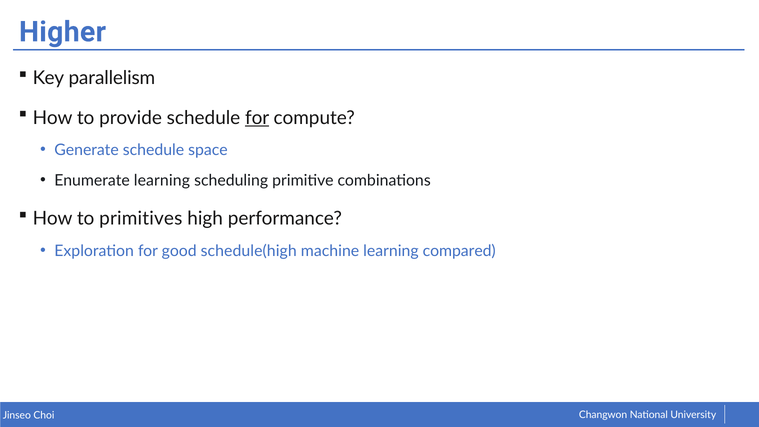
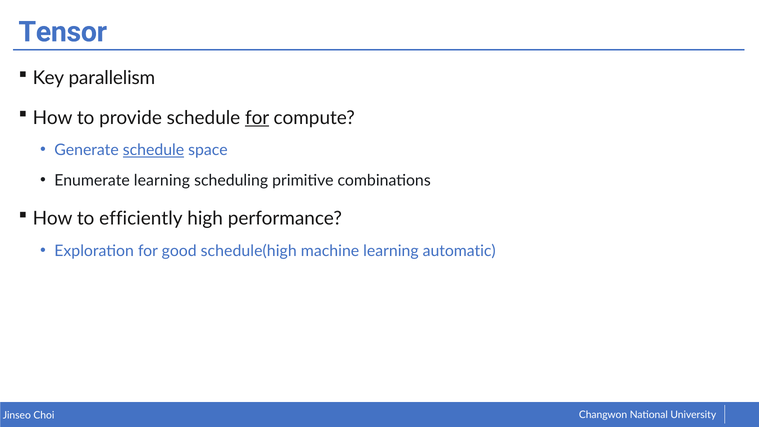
Higher: Higher -> Tensor (63, 32)
schedule underline: none -> present (154, 150)
primitives: primitives -> efficiently (141, 219)
compared: compared -> automatic (459, 251)
